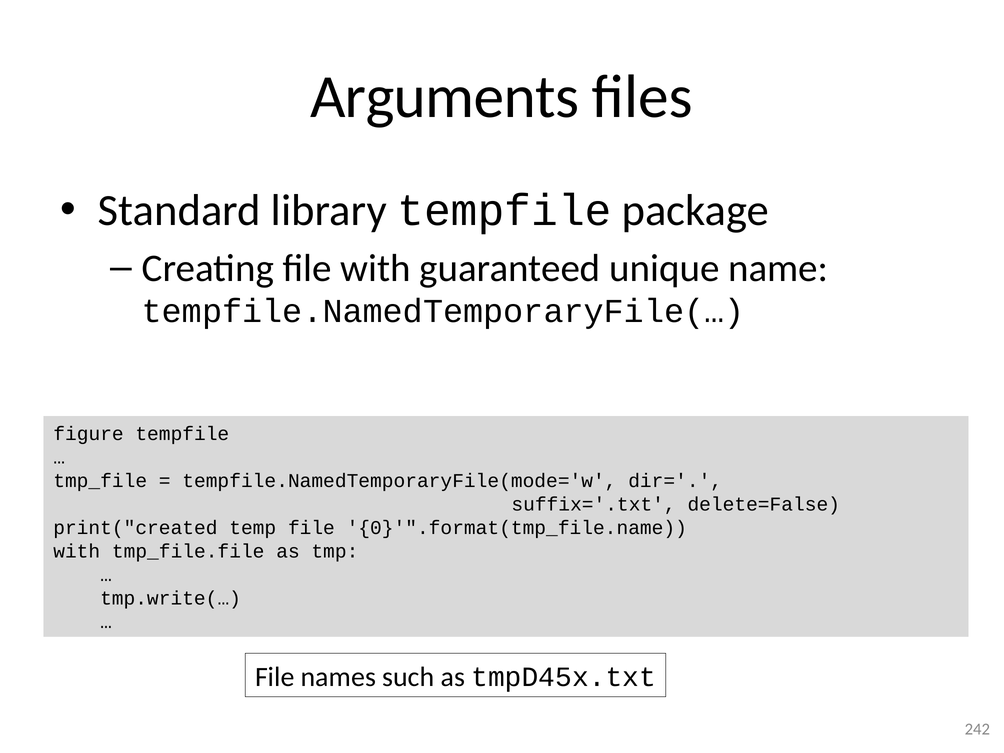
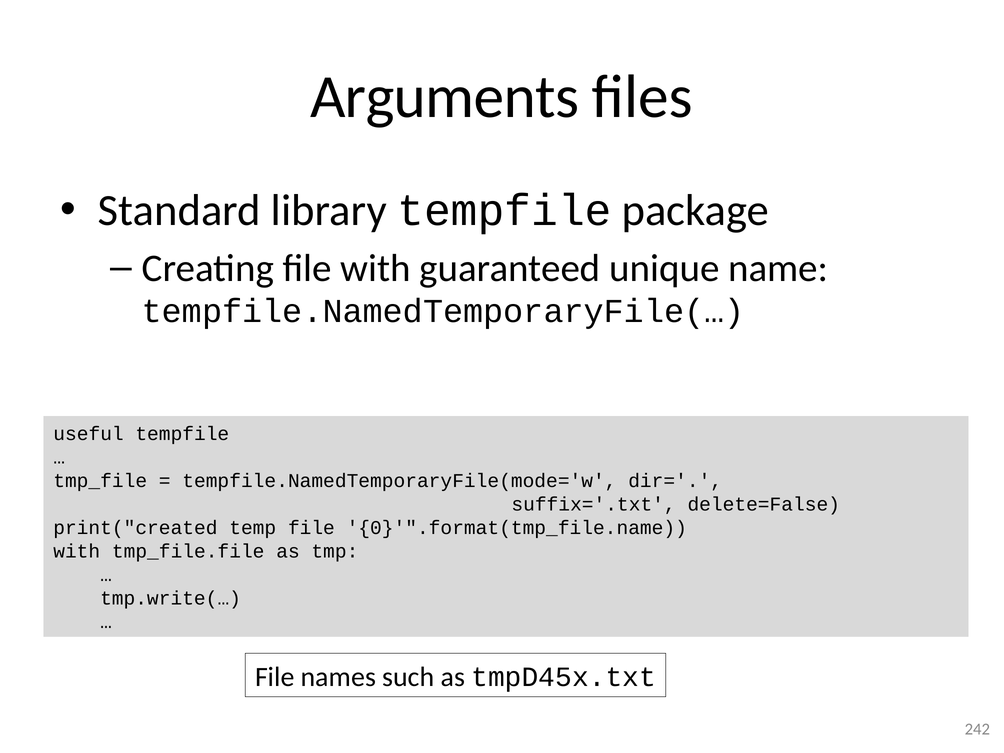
figure: figure -> useful (89, 434)
